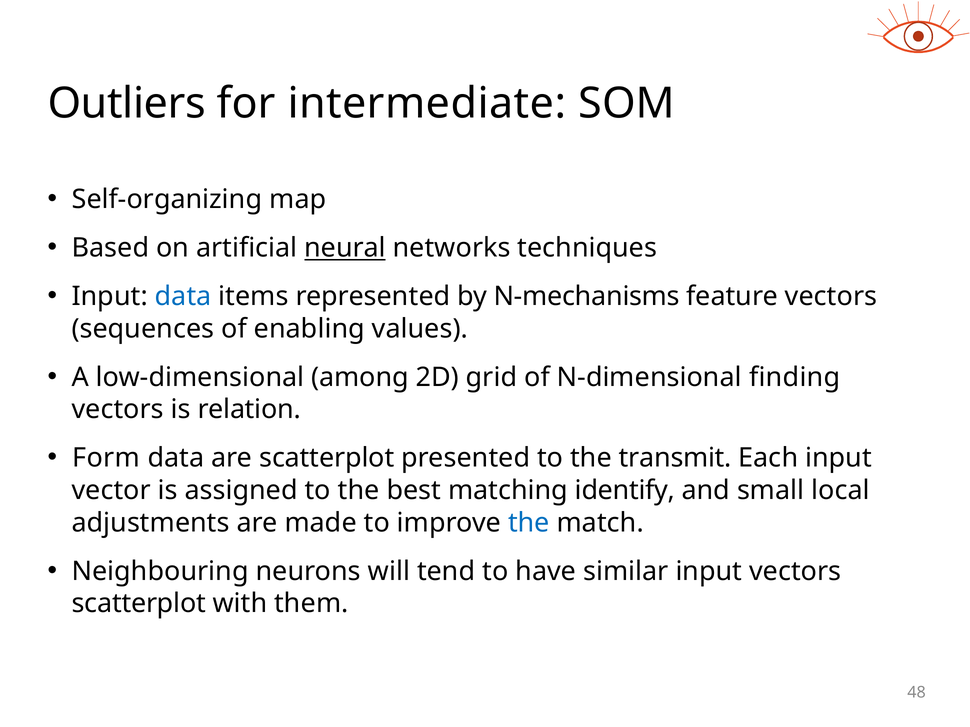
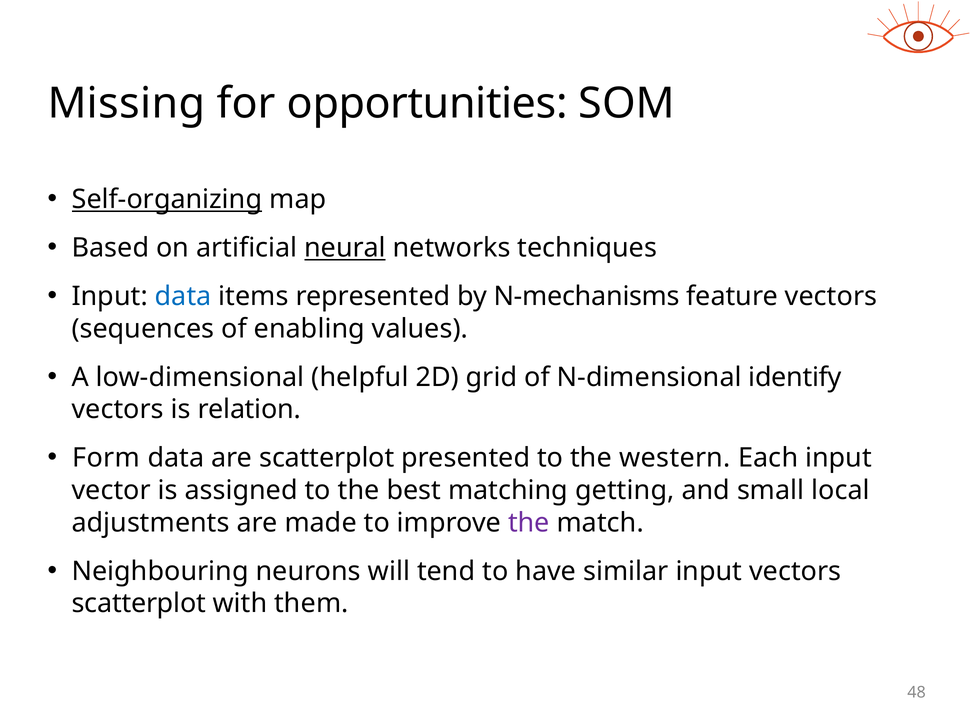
Outliers: Outliers -> Missing (126, 104)
intermediate: intermediate -> opportunities (427, 104)
Self-organizing underline: none -> present (167, 200)
among: among -> helpful (360, 377)
finding: finding -> identify (795, 377)
transmit: transmit -> western (675, 458)
identify: identify -> getting (625, 491)
the colour: blue -> purple (529, 523)
